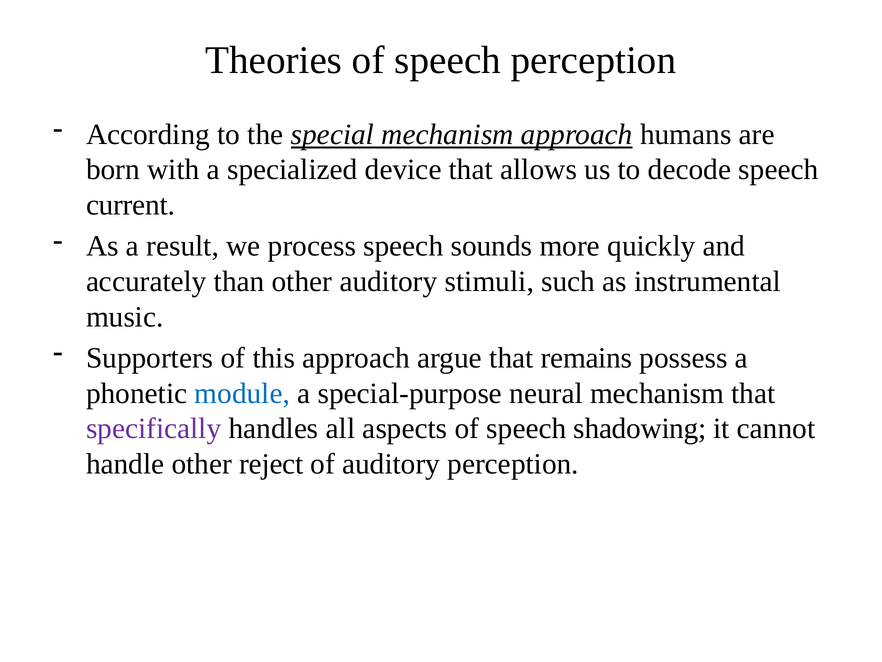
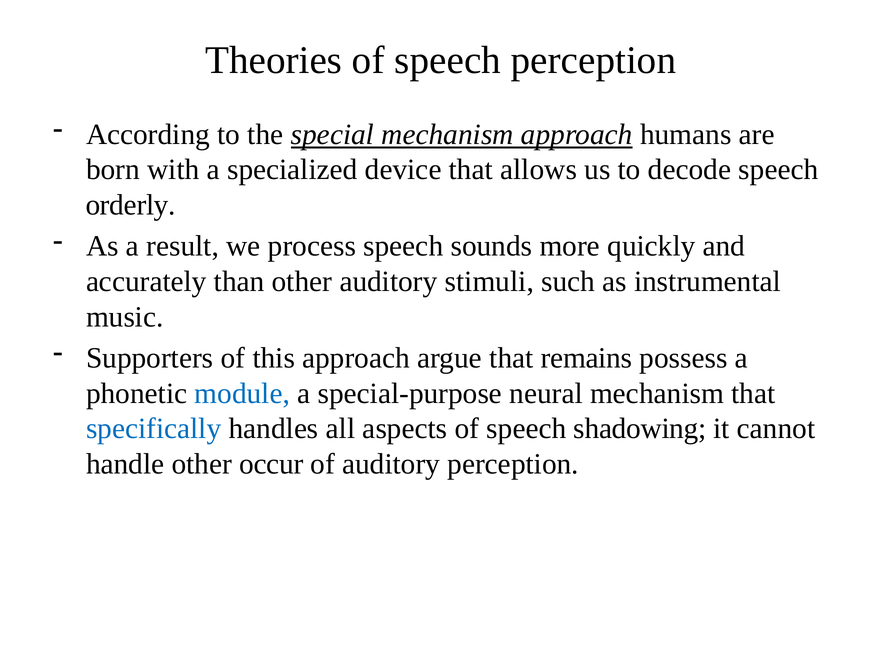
current: current -> orderly (131, 205)
specifically colour: purple -> blue (154, 428)
reject: reject -> occur (271, 464)
